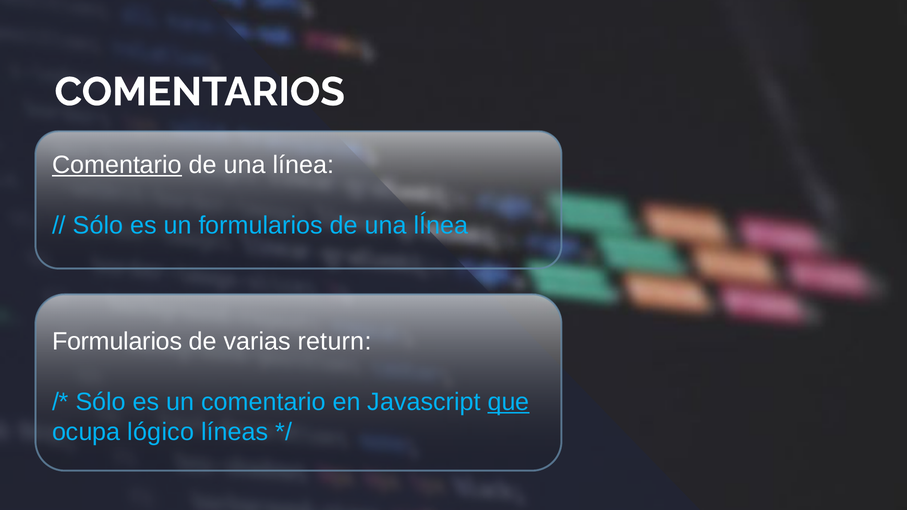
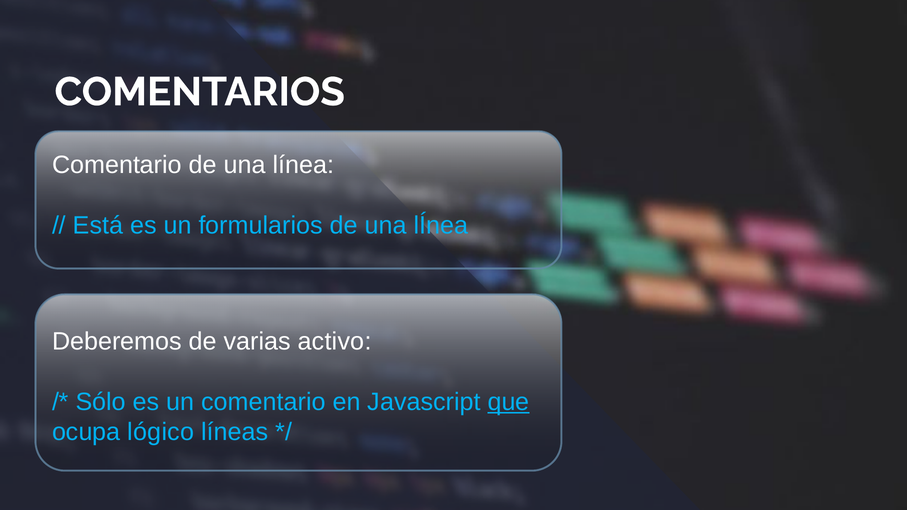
Comentario underline: present -> none (117, 165)
Sólo: Sólo -> Está (98, 225)
Formularios: Formularios -> Deberemos (117, 342)
return: return -> activo (335, 342)
